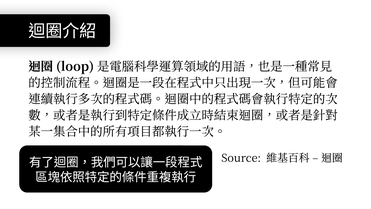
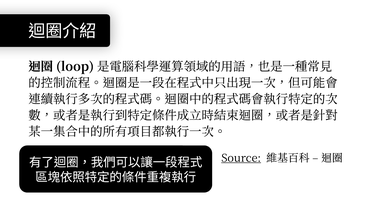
Source underline: none -> present (241, 158)
